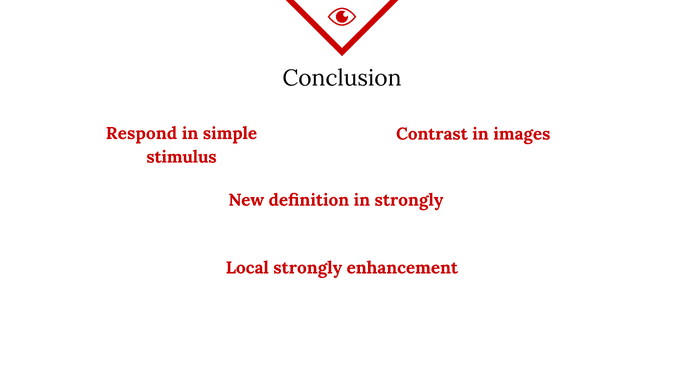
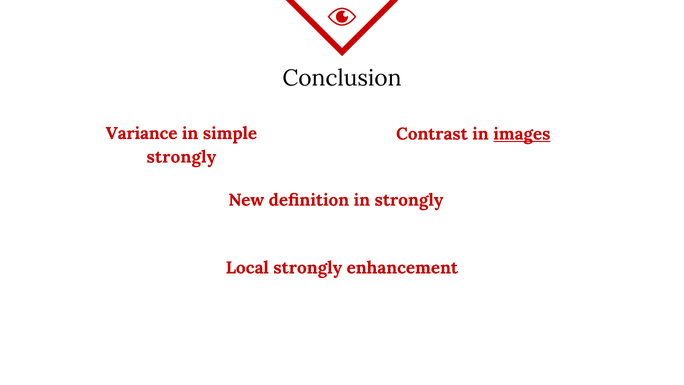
Respond: Respond -> Variance (142, 133)
images underline: none -> present (522, 134)
stimulus: stimulus -> strongly (181, 157)
